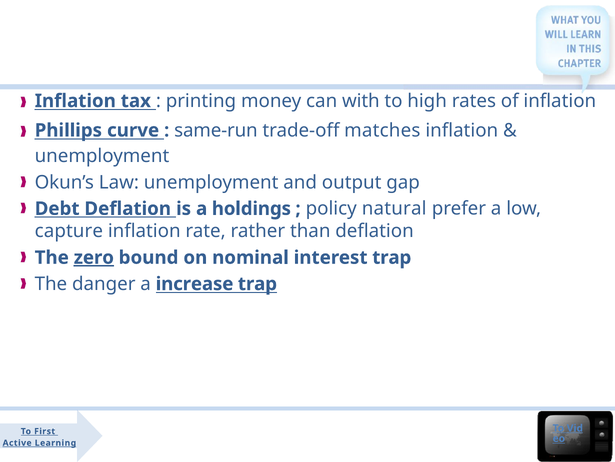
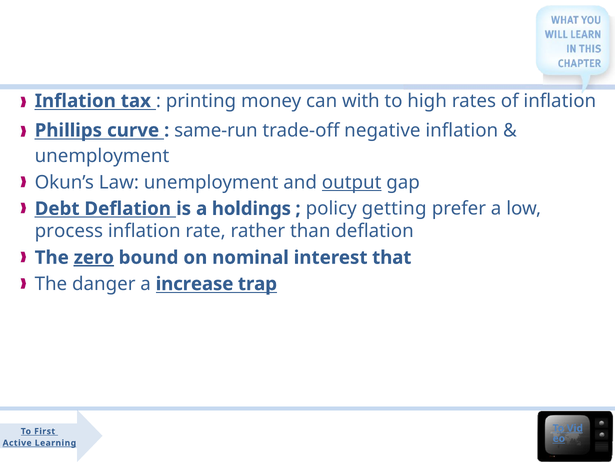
matches: matches -> negative (382, 130)
output underline: none -> present (352, 182)
natural: natural -> getting (394, 208)
capture: capture -> process (69, 231)
interest trap: trap -> that (392, 257)
